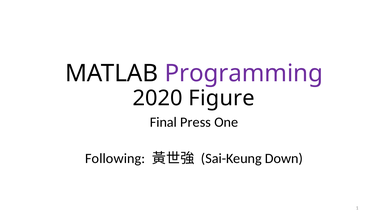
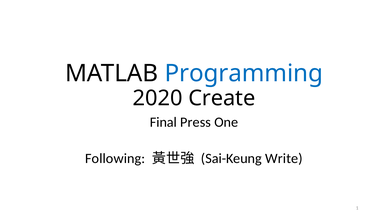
Programming colour: purple -> blue (244, 73)
Figure: Figure -> Create (222, 98)
Down: Down -> Write (284, 159)
